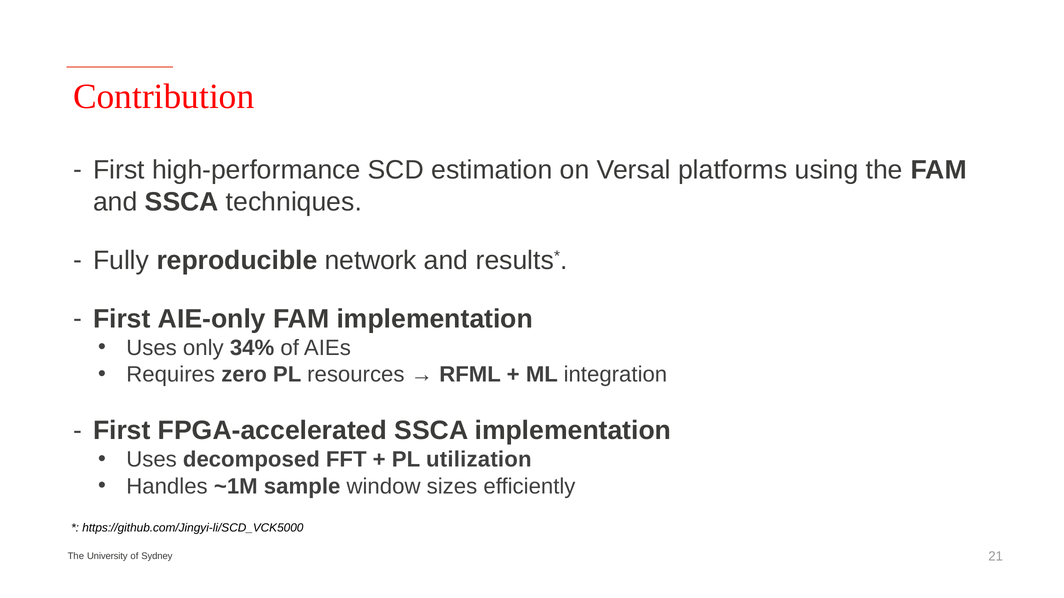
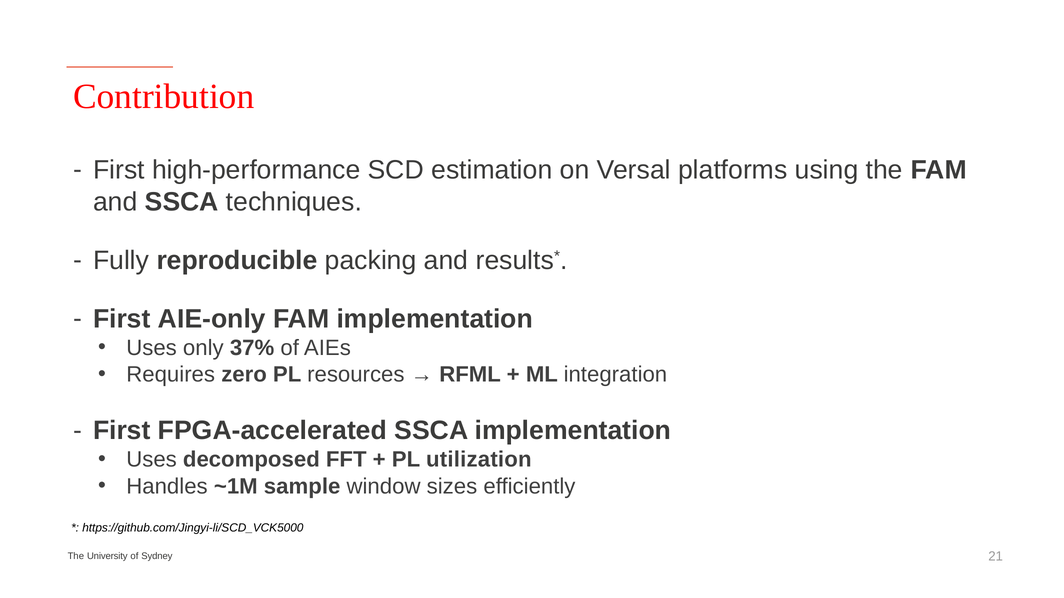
network: network -> packing (371, 261)
34%: 34% -> 37% (252, 348)
